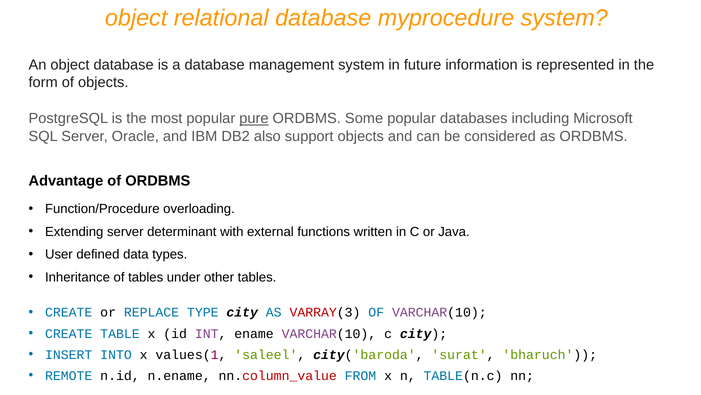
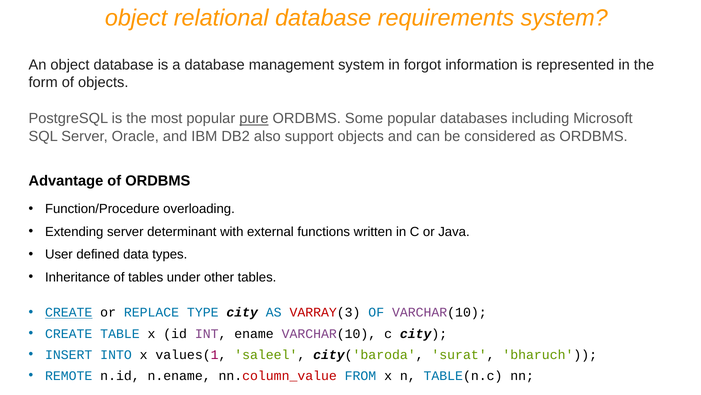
myprocedure: myprocedure -> requirements (446, 18)
future: future -> forgot (423, 65)
CREATE underline: none -> present (69, 312)
